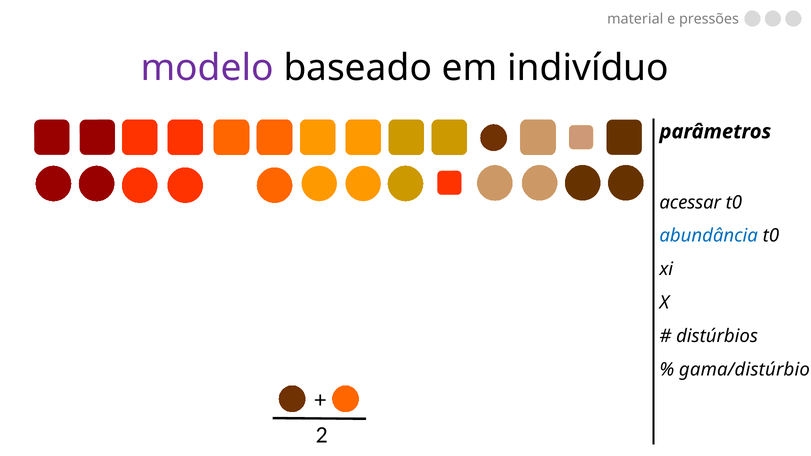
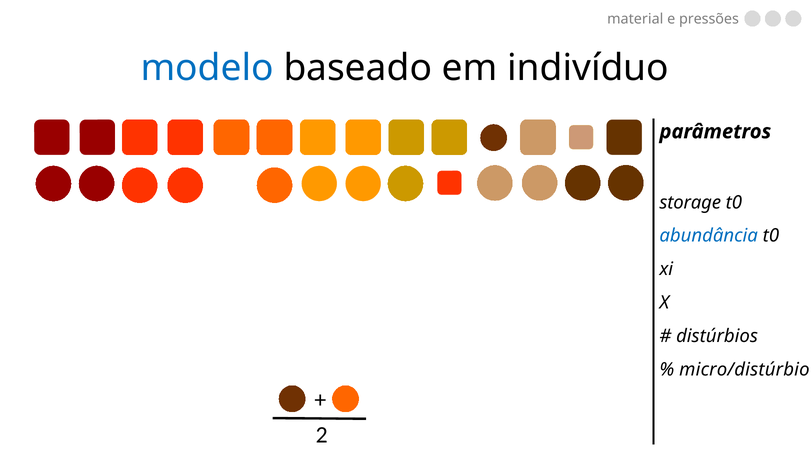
modelo colour: purple -> blue (207, 68)
acessar: acessar -> storage (690, 202)
gama/distúrbio: gama/distúrbio -> micro/distúrbio (744, 370)
